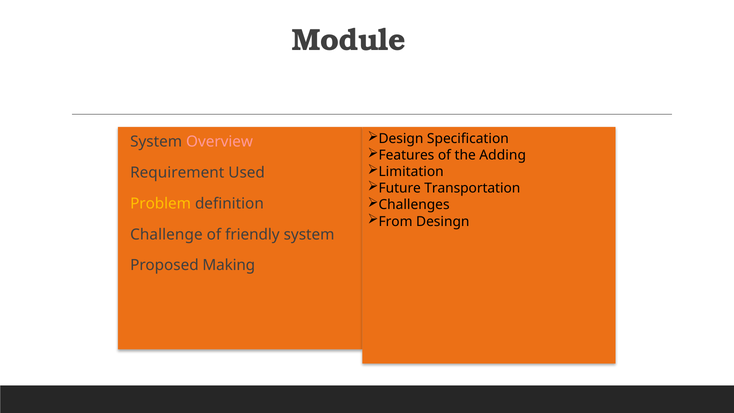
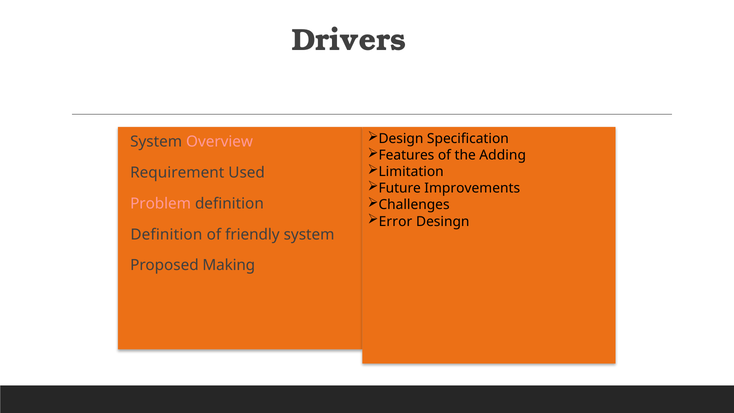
Module: Module -> Drivers (349, 40)
Transportation: Transportation -> Improvements (472, 188)
Problem colour: yellow -> pink (161, 204)
From: From -> Error (395, 221)
Challenge: Challenge -> Definition (166, 234)
